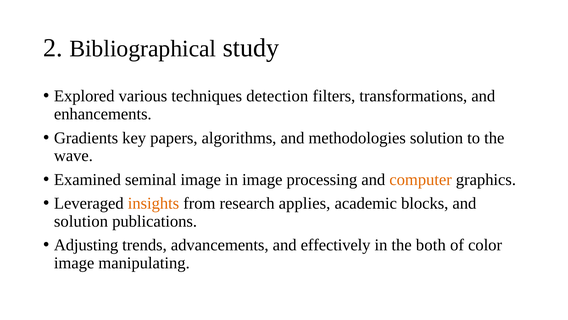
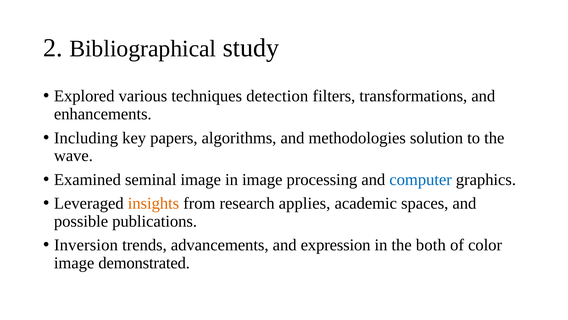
Gradients: Gradients -> Including (86, 138)
computer colour: orange -> blue (421, 179)
blocks: blocks -> spaces (425, 203)
solution: solution -> possible (81, 221)
Adjusting: Adjusting -> Inversion (86, 245)
effectively: effectively -> expression (336, 245)
manipulating: manipulating -> demonstrated (144, 263)
